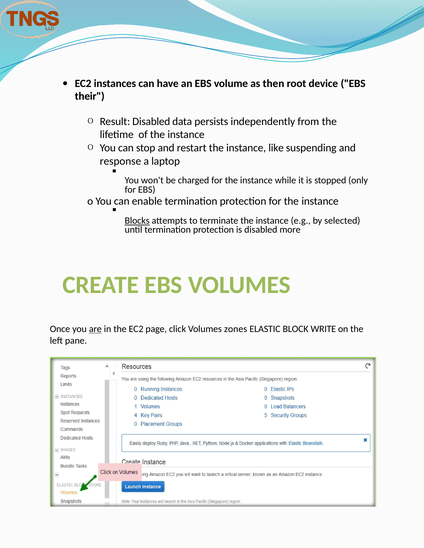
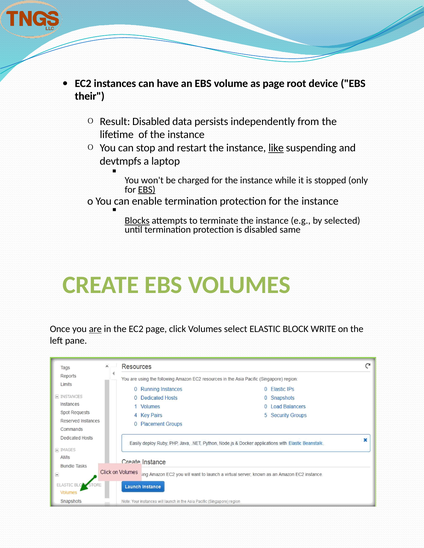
as then: then -> page (274, 83)
like underline: none -> present (276, 148)
response: response -> devtmpfs (121, 161)
EBS underline: none -> present (147, 190)
more: more -> same (290, 230)
zones: zones -> select (236, 329)
